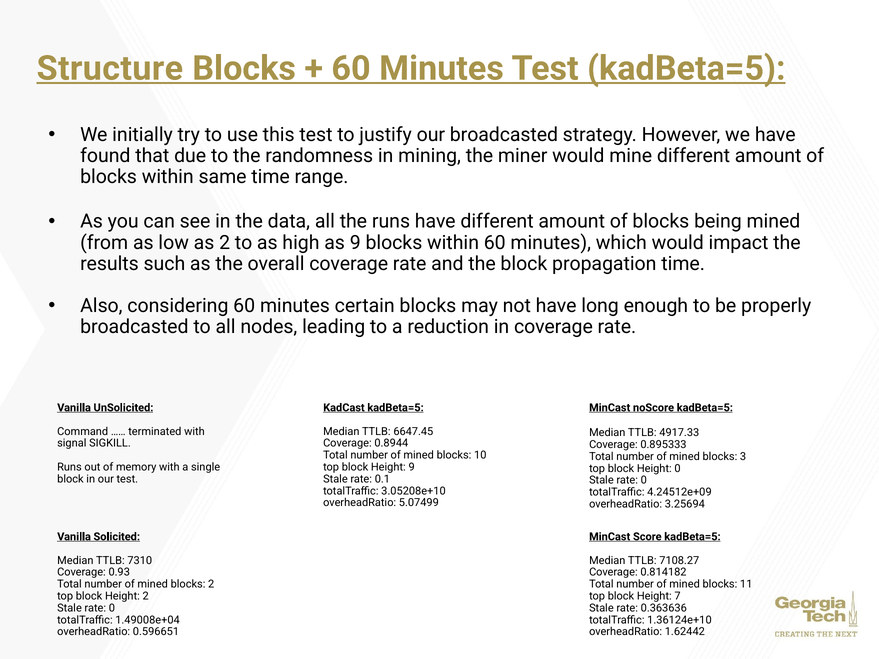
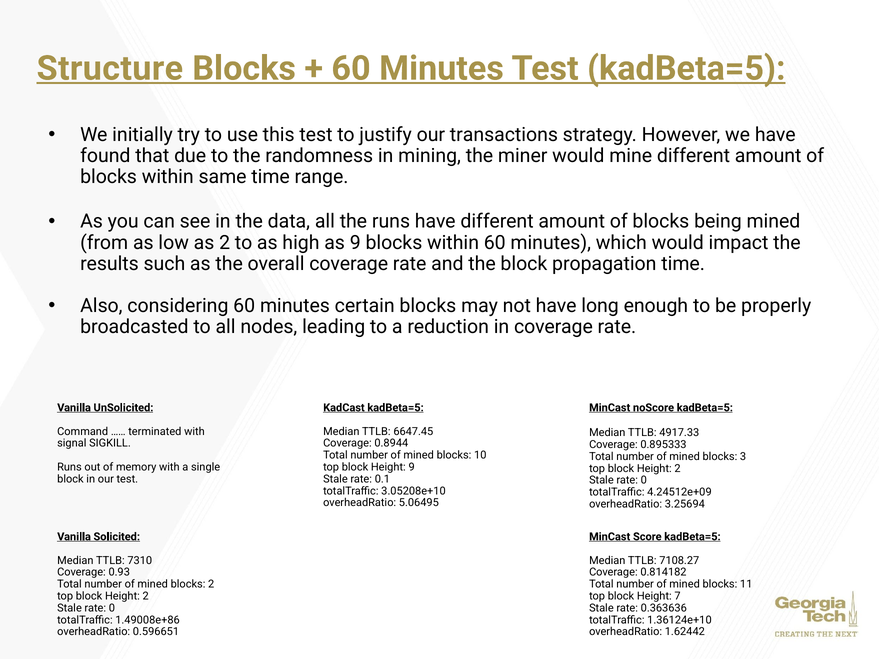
our broadcasted: broadcasted -> transactions (504, 135)
0: 0 -> 2 (678, 469)
5.07499: 5.07499 -> 5.06495 (419, 503)
1.49008e+04: 1.49008e+04 -> 1.49008e+86 (148, 620)
